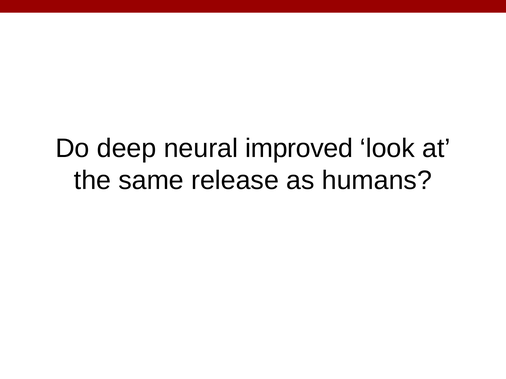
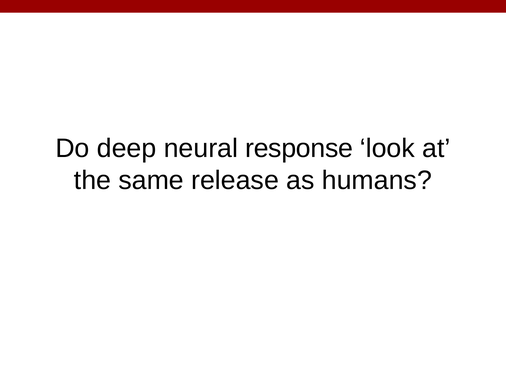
improved: improved -> response (299, 149)
